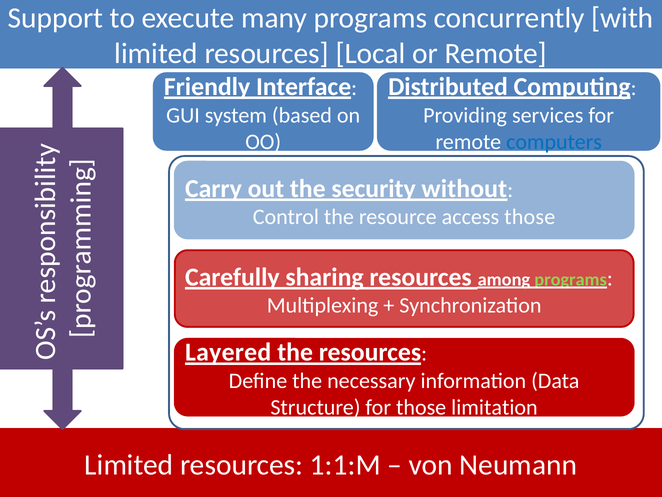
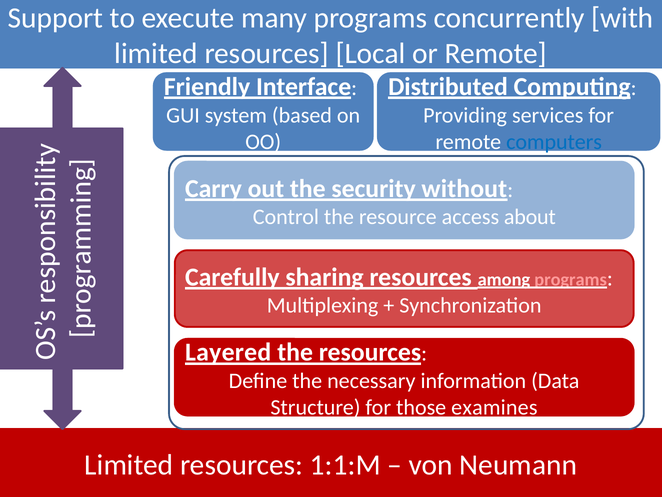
access those: those -> about (530, 217)
programs colour: light green -> pink (571, 279)
limitation: limitation -> examines (494, 407)
